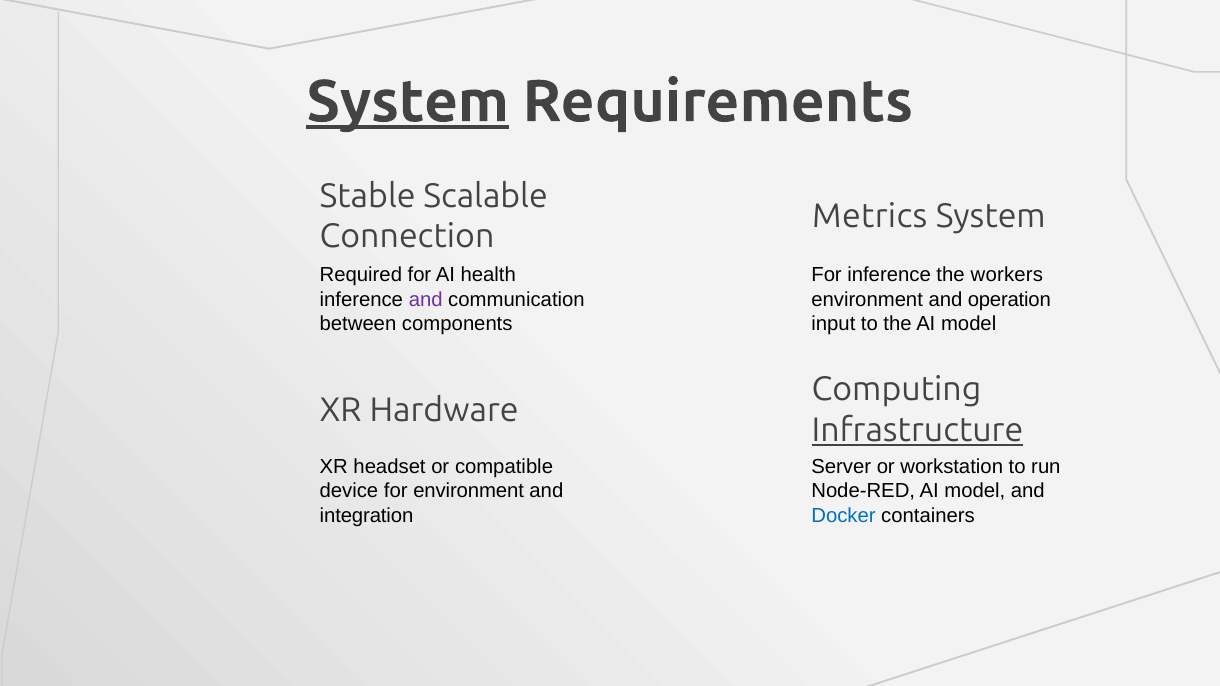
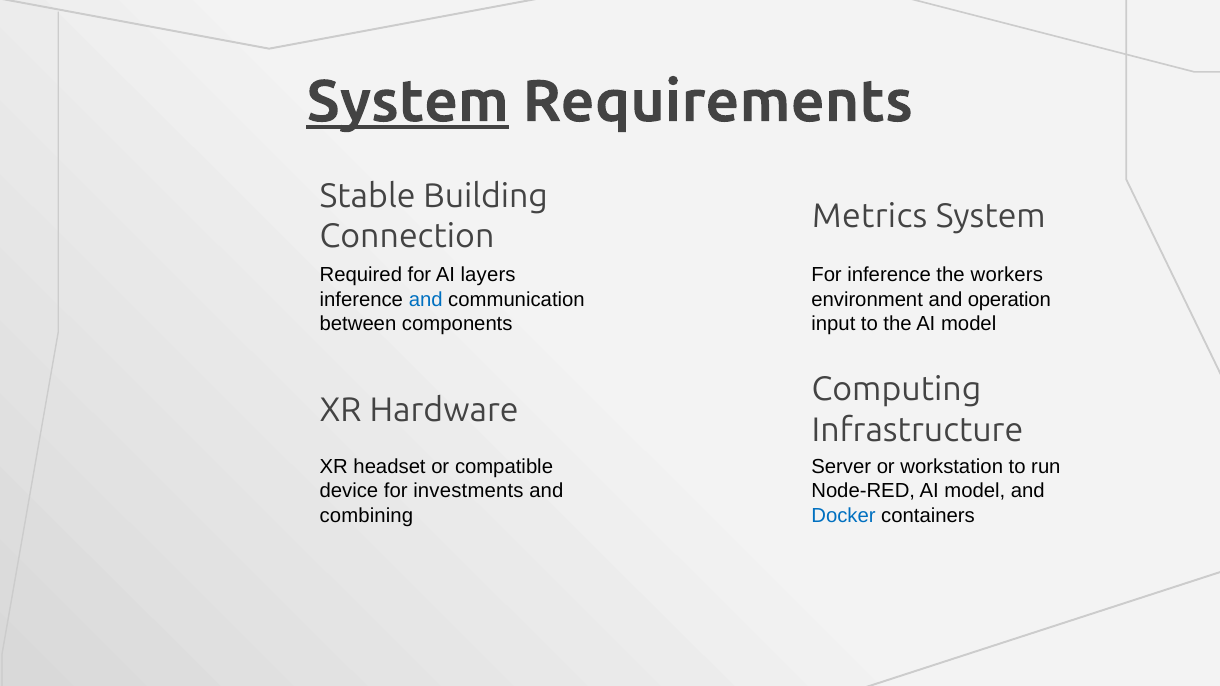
Scalable: Scalable -> Building (486, 196)
health: health -> layers (488, 275)
and colour: purple -> blue (426, 300)
Infrastructure underline: present -> none (918, 431)
for environment: environment -> investments (468, 491)
integration: integration -> combining (366, 516)
